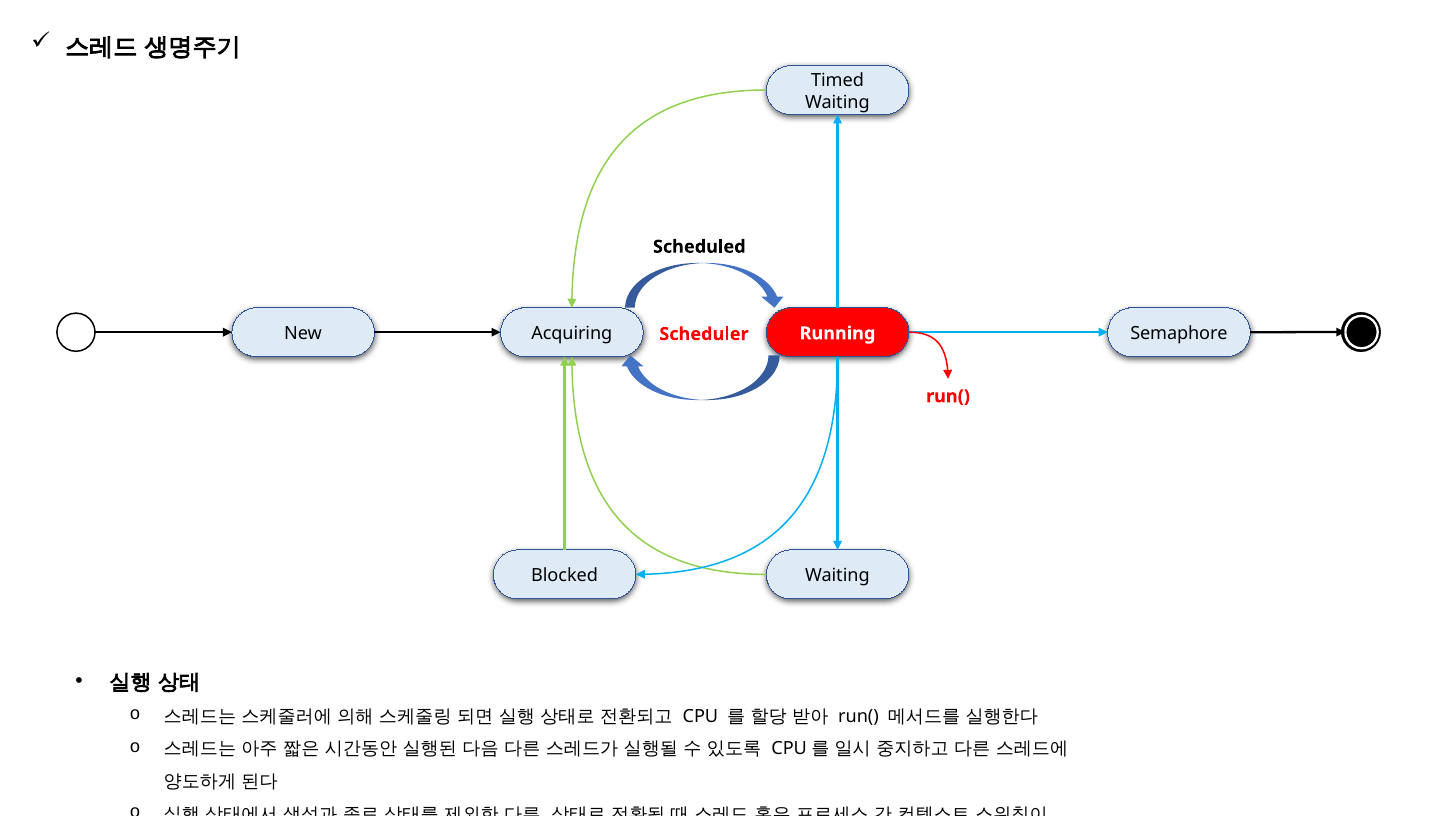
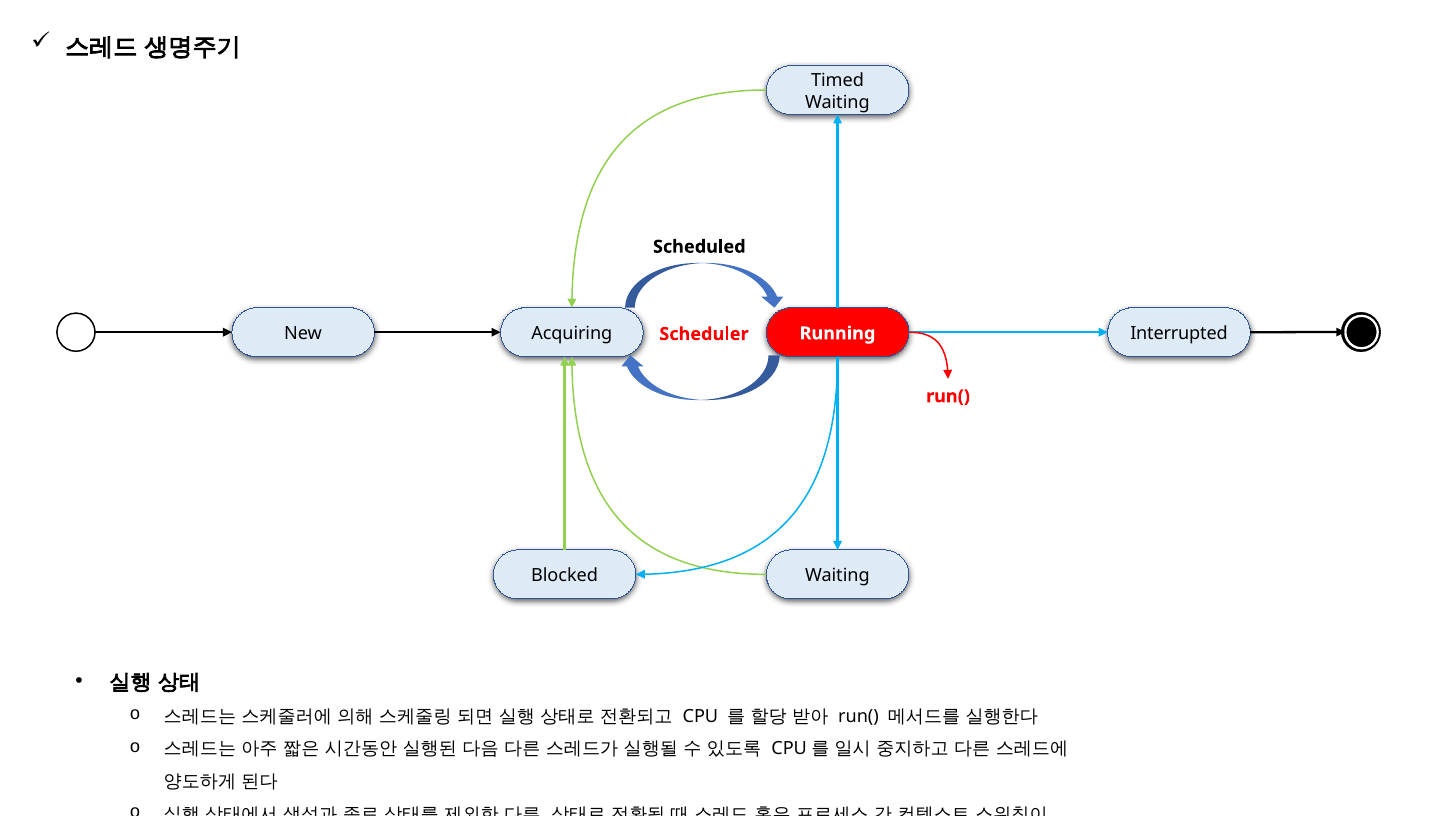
Semaphore: Semaphore -> Interrupted (1179, 333)
